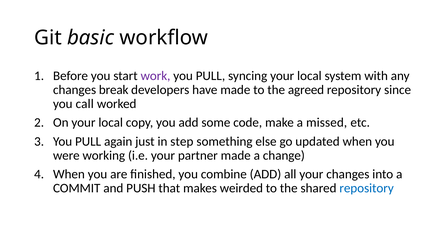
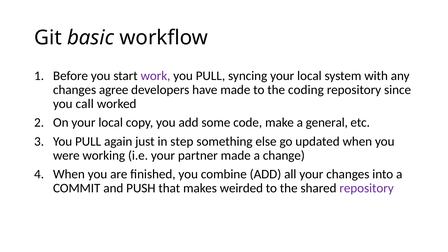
break: break -> agree (114, 90)
agreed: agreed -> coding (306, 90)
missed: missed -> general (327, 123)
repository colour: blue -> purple (367, 188)
